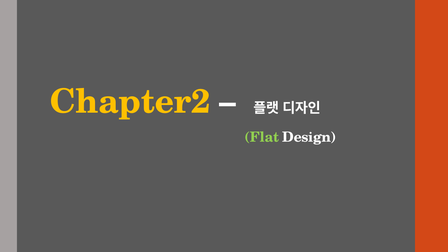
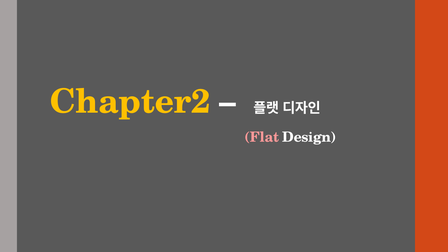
Flat colour: light green -> pink (262, 137)
